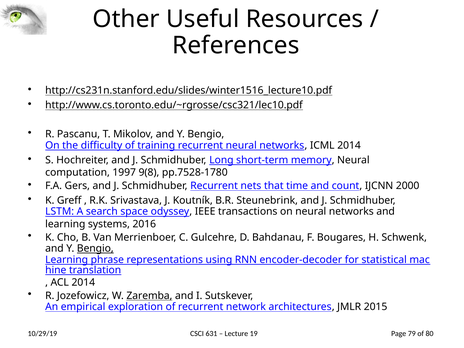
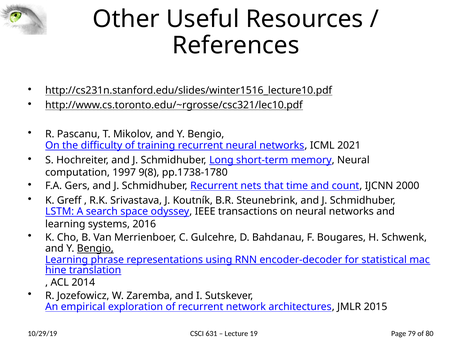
ICML 2014: 2014 -> 2021 (349, 145)
pp.7528-1780: pp.7528-1780 -> pp.1738-1780 (195, 173)
Zaremba underline: present -> none (149, 296)
